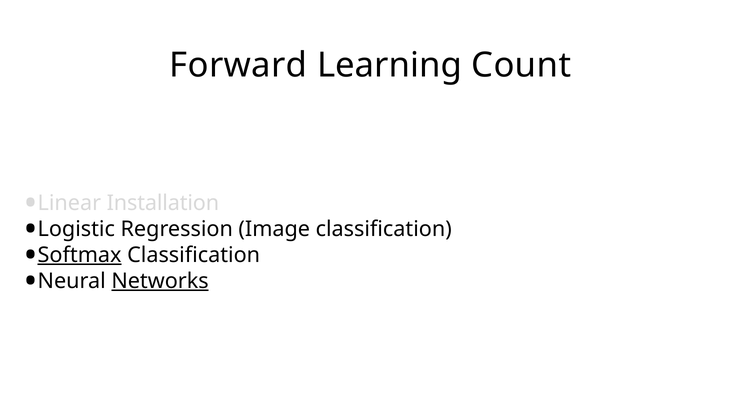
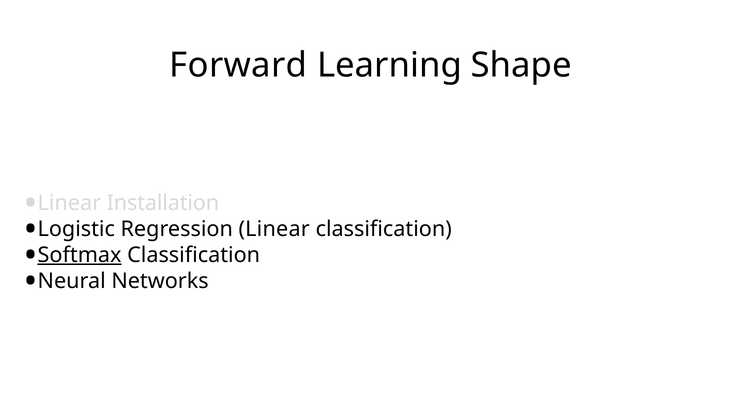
Count: Count -> Shape (521, 65)
Regression Image: Image -> Linear (274, 229)
Networks underline: present -> none (160, 281)
